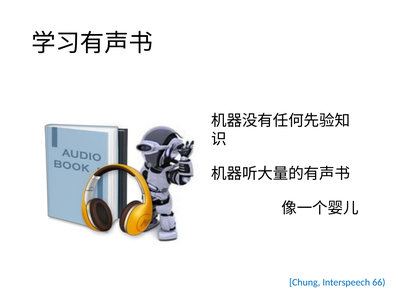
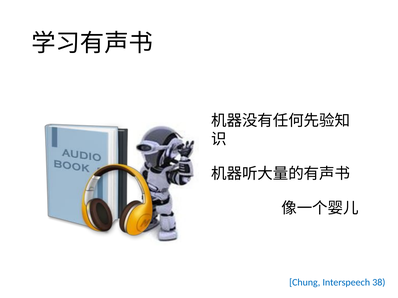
66: 66 -> 38 (379, 283)
